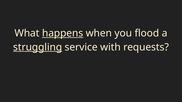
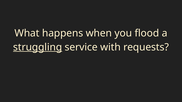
happens underline: present -> none (63, 33)
